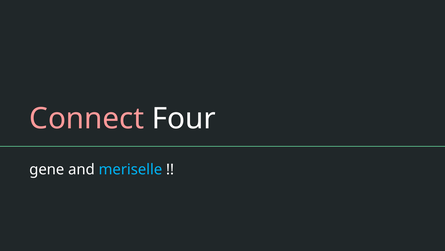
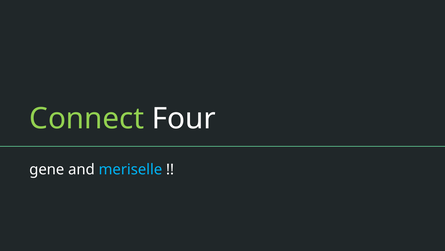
Connect colour: pink -> light green (87, 118)
